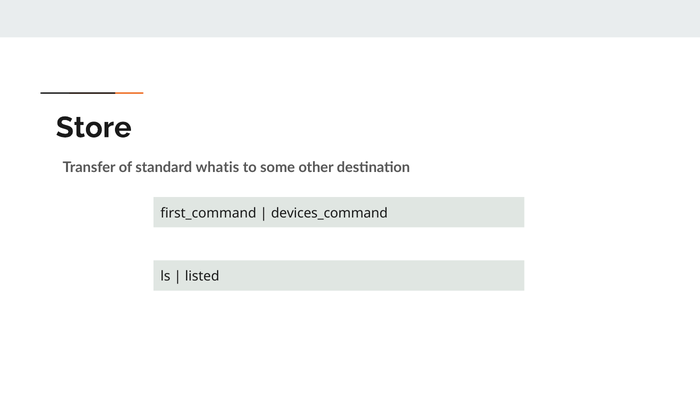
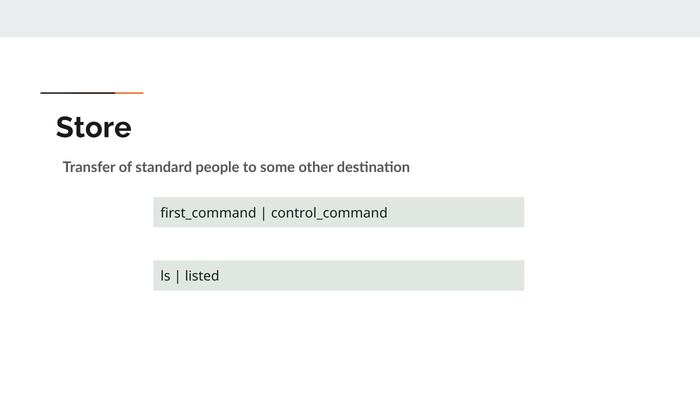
whatis: whatis -> people (218, 167)
devices_command: devices_command -> control_command (329, 213)
